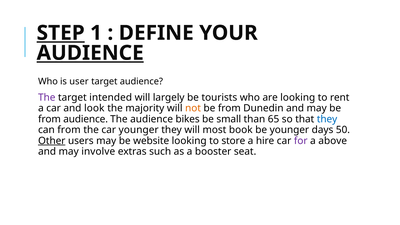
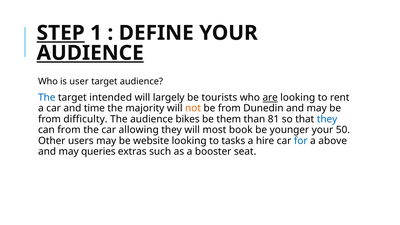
The colour: purple -> blue (47, 98)
are underline: none -> present (270, 98)
look: look -> time (94, 108)
from audience: audience -> difficulty (86, 119)
small: small -> them (229, 119)
65: 65 -> 81 (274, 119)
car younger: younger -> allowing (139, 130)
younger days: days -> your (323, 130)
Other underline: present -> none (52, 141)
store: store -> tasks (233, 141)
for colour: purple -> blue (301, 141)
involve: involve -> queries (98, 152)
